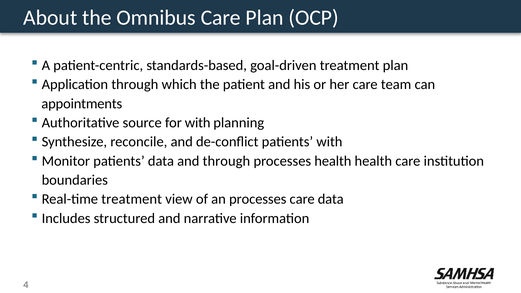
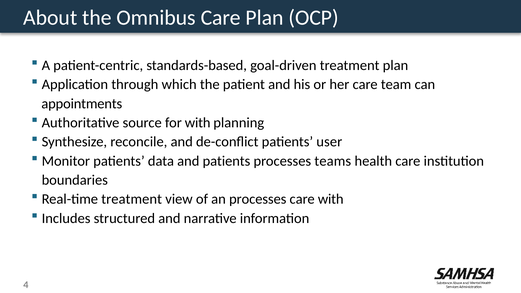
patients with: with -> user (329, 142)
and through: through -> patients (226, 161)
processes health: health -> teams (333, 161)
care data: data -> with (331, 199)
